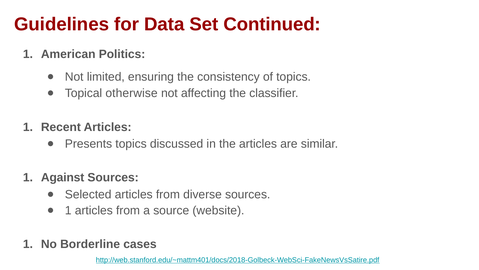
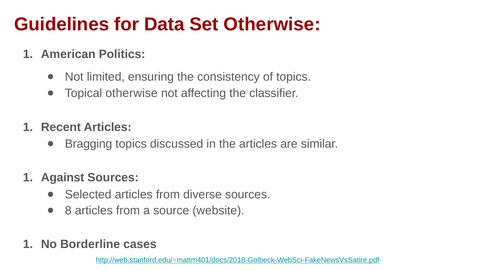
Set Continued: Continued -> Otherwise (272, 24)
Presents: Presents -> Bragging (89, 144)
1: 1 -> 8 (68, 210)
